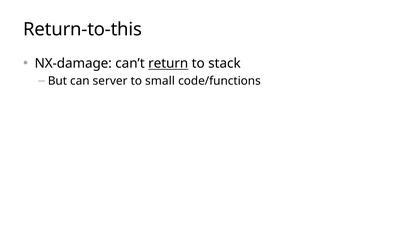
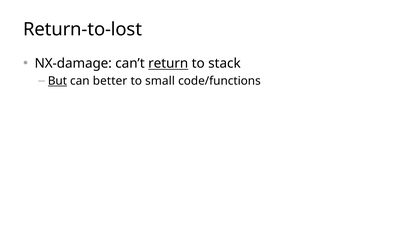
Return-to-this: Return-to-this -> Return-to-lost (83, 29)
But underline: none -> present (57, 81)
server: server -> better (110, 81)
